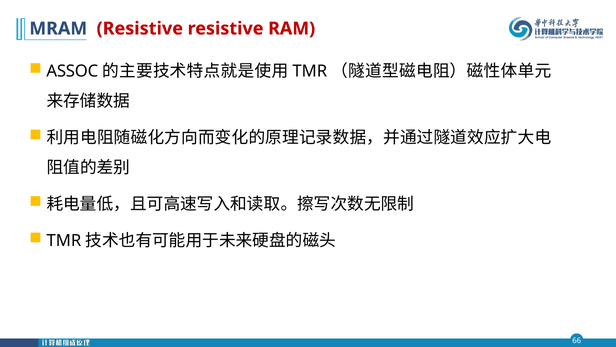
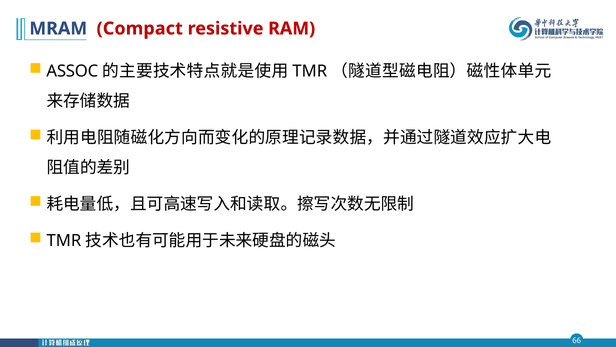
MRAM Resistive: Resistive -> Compact (140, 29)
